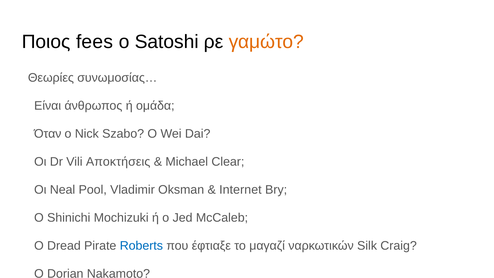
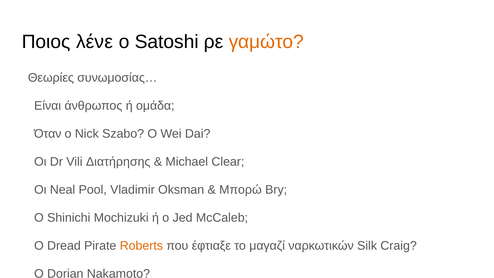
fees: fees -> λένε (95, 42)
Αποκτήσεις: Αποκτήσεις -> Διατήρησης (118, 162)
Internet: Internet -> Μπορώ (240, 190)
Roberts colour: blue -> orange (141, 246)
